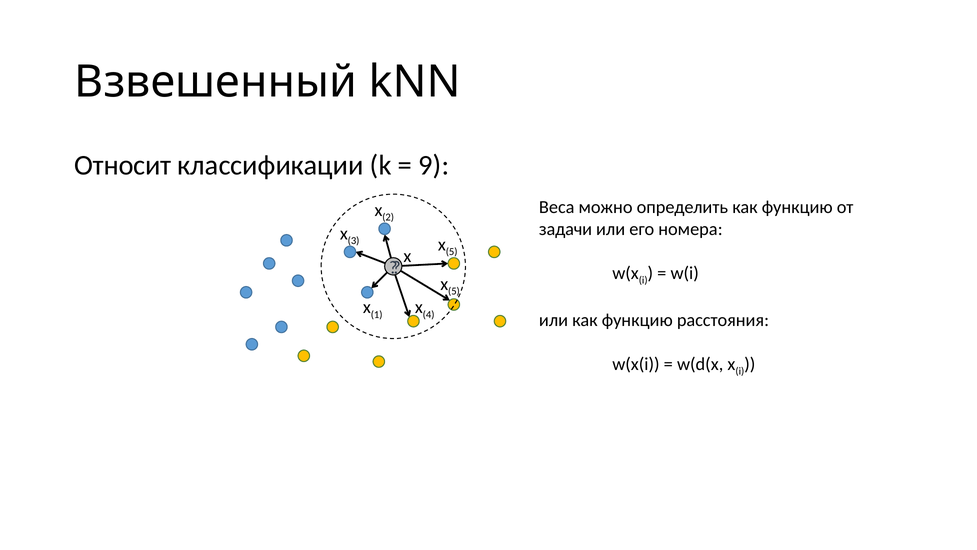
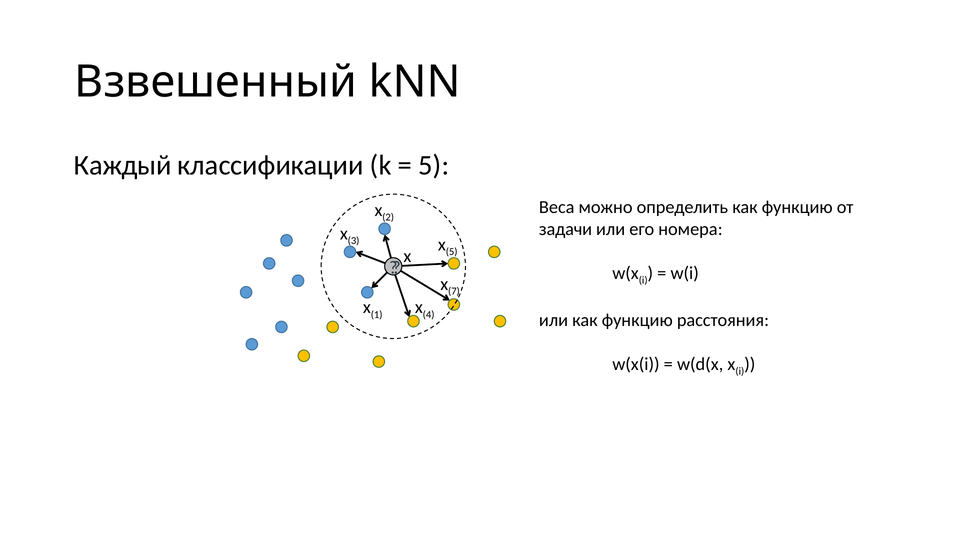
Относит: Относит -> Каждый (123, 165)
9: 9 -> 5 (434, 165)
5: 5 -> 7 (454, 291)
